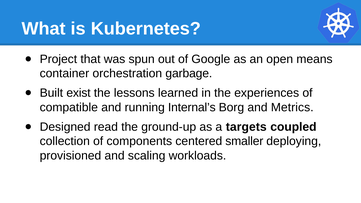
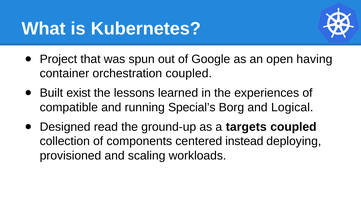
means: means -> having (314, 59)
orchestration garbage: garbage -> coupled (189, 74)
Internal’s: Internal’s -> Special’s (192, 107)
Metrics: Metrics -> Logical (292, 107)
smaller: smaller -> instead (244, 141)
